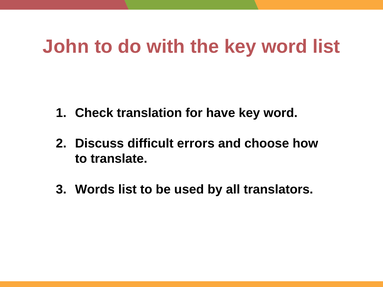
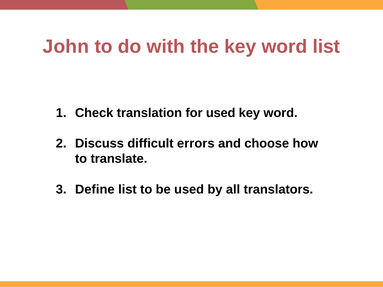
for have: have -> used (221, 113)
Words: Words -> Define (95, 190)
